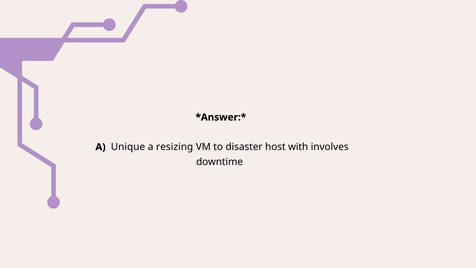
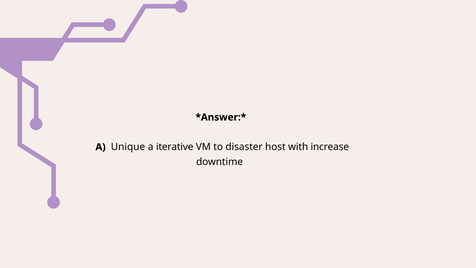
resizing: resizing -> iterative (175, 147)
involves: involves -> increase (330, 147)
